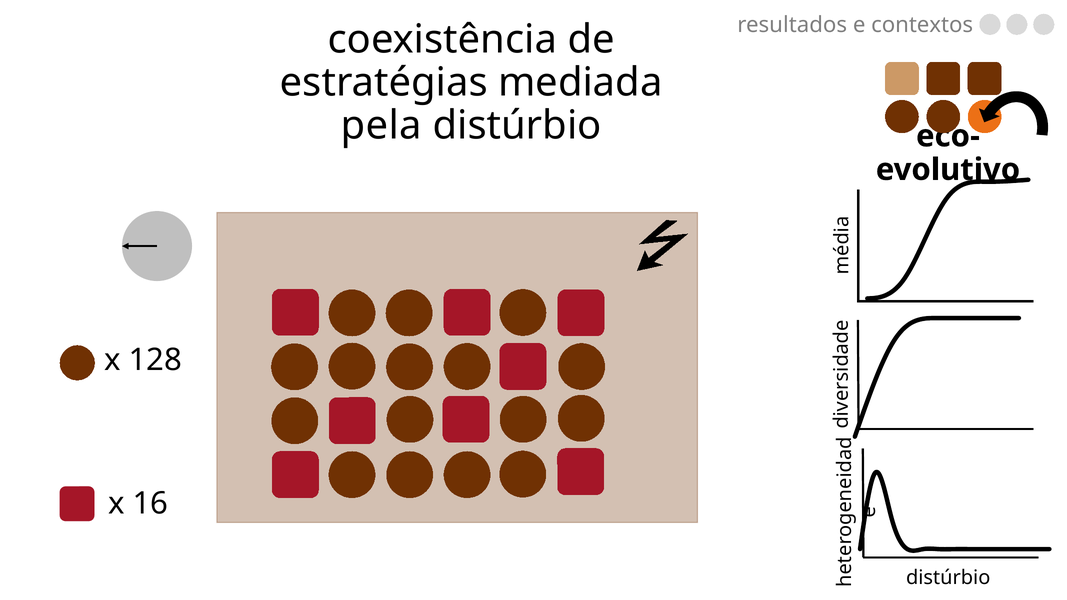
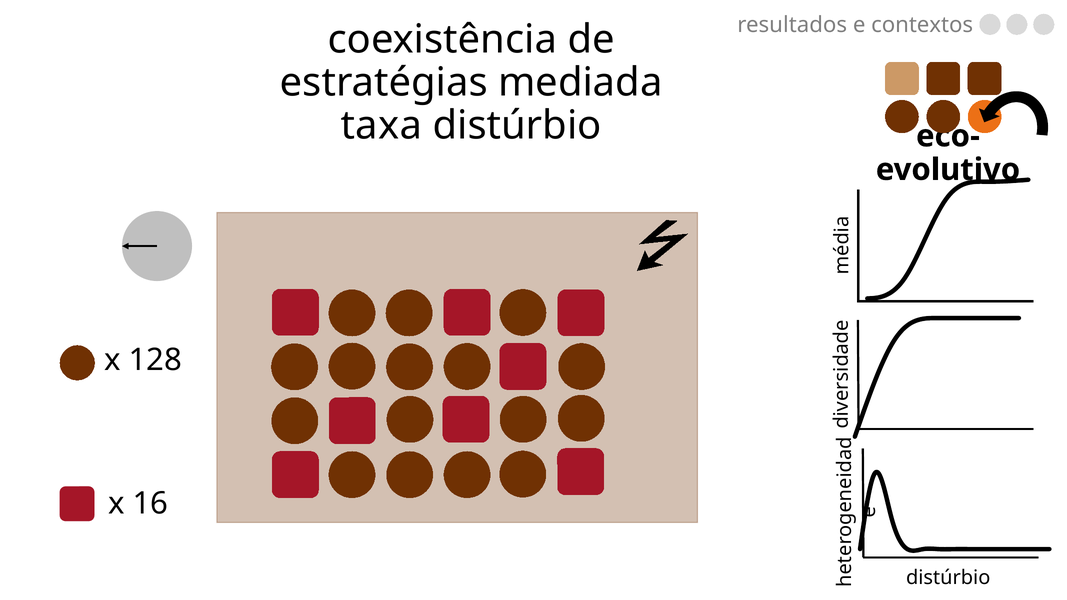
pela: pela -> taxa (381, 126)
